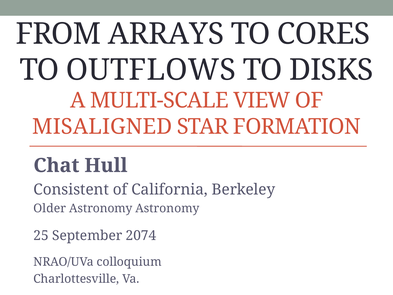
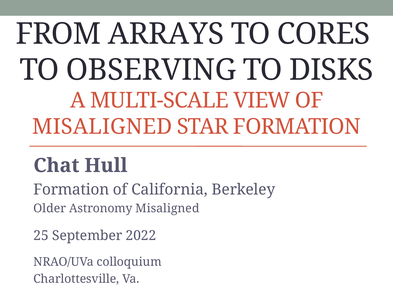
OUTFLOWS: OUTFLOWS -> OBSERVING (151, 70)
Consistent: Consistent -> Formation (71, 189)
Astronomy Astronomy: Astronomy -> Misaligned (167, 208)
2074: 2074 -> 2022 (141, 235)
